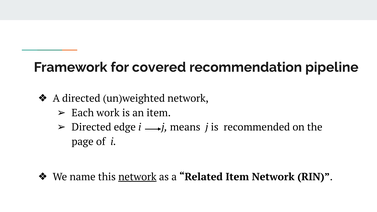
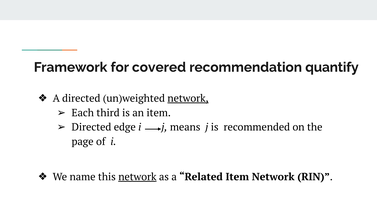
pipeline: pipeline -> quantify (332, 67)
network underline: none -> present (188, 98)
work: work -> third (108, 113)
